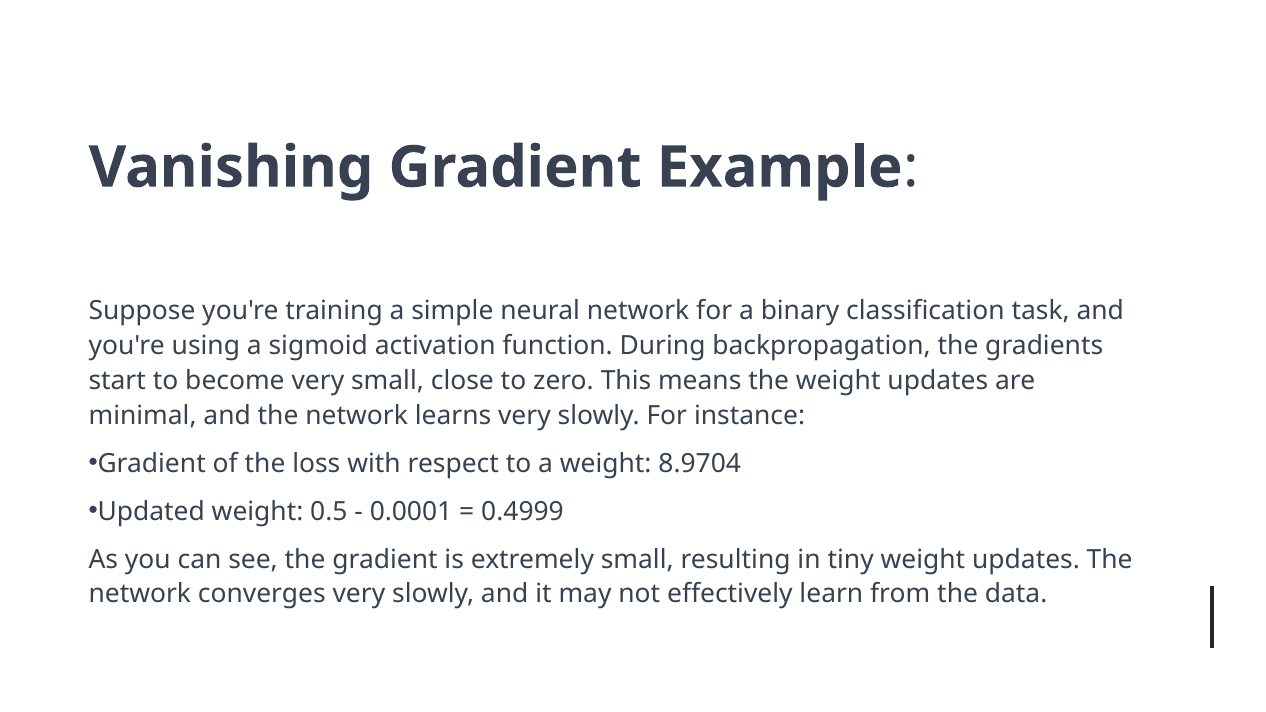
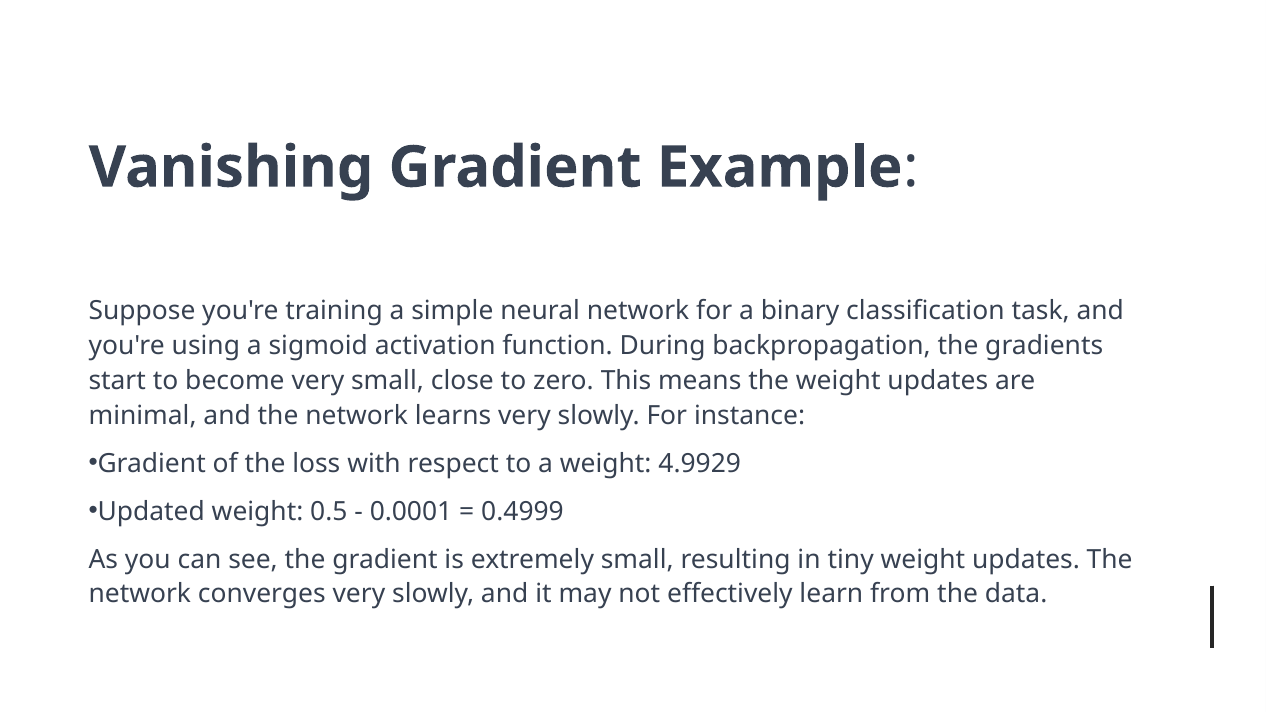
8.9704: 8.9704 -> 4.9929 (700, 464)
